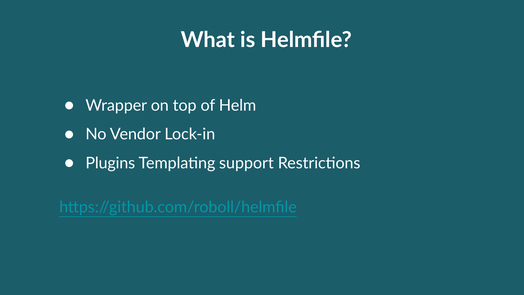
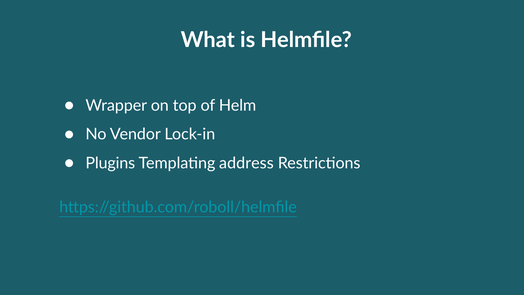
support: support -> address (246, 163)
